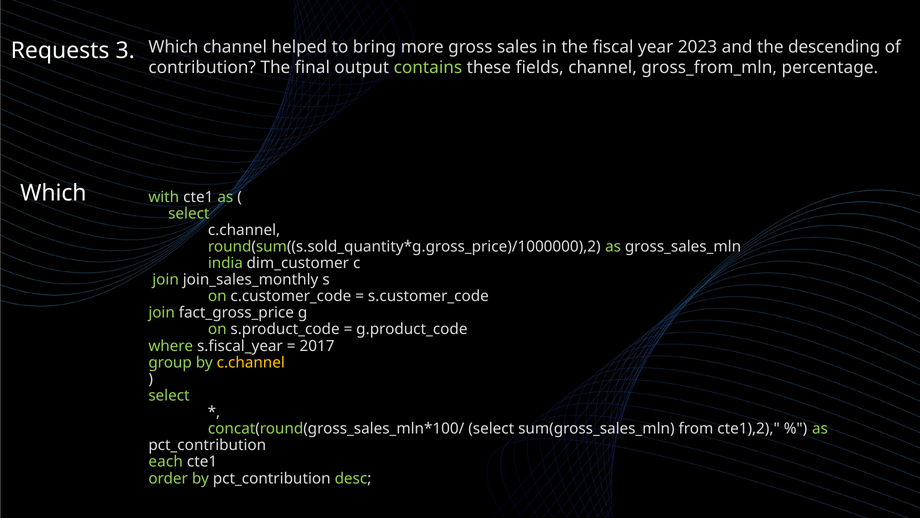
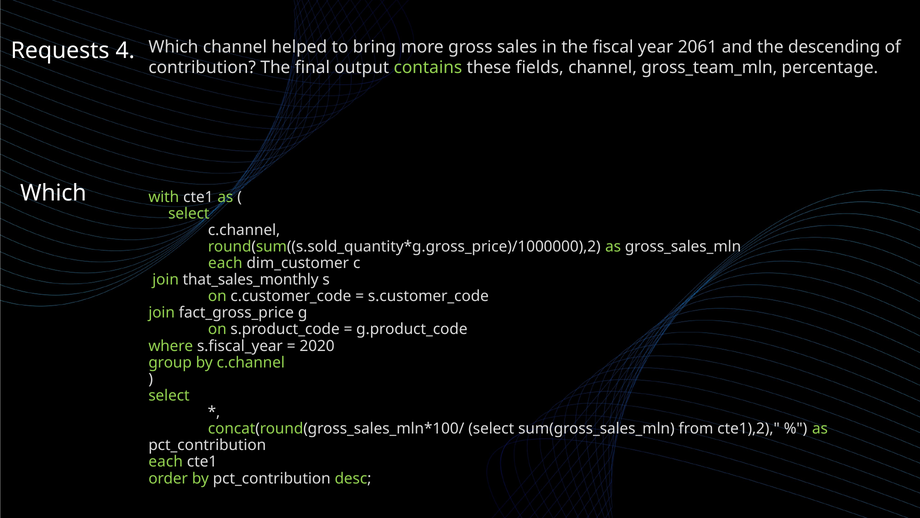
2023: 2023 -> 2061 (697, 47)
3: 3 -> 4 (125, 51)
gross_from_mln: gross_from_mln -> gross_team_mln (709, 68)
india: india -> each (225, 263)
join_sales_monthly: join_sales_monthly -> that_sales_monthly (251, 279)
2017: 2017 -> 2020 (317, 346)
c.channel colour: yellow -> light green (251, 362)
